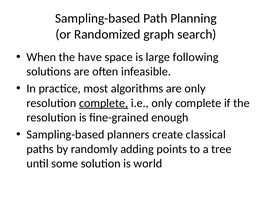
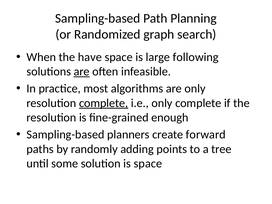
are underline: none -> present (82, 72)
classical: classical -> forward (206, 135)
is world: world -> space (148, 164)
